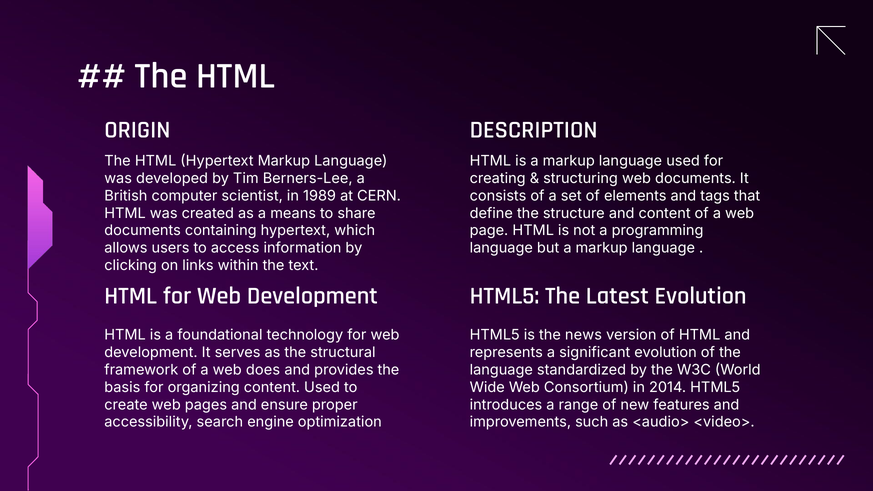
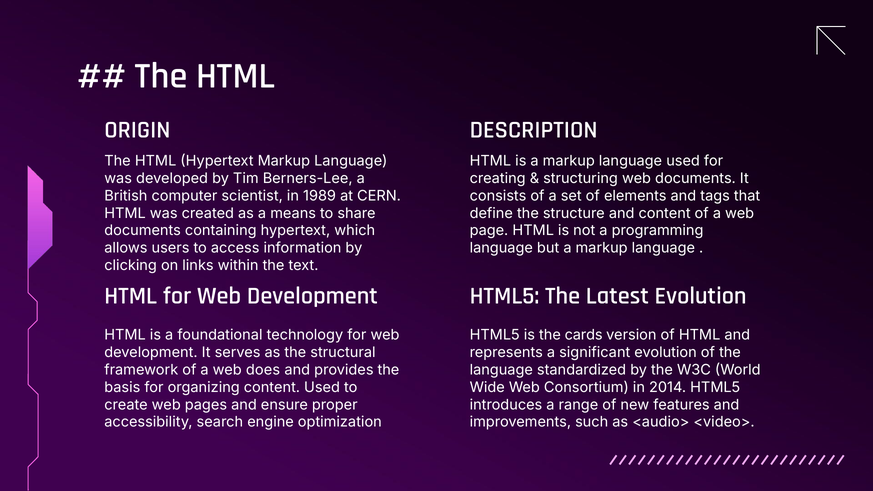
news: news -> cards (584, 335)
